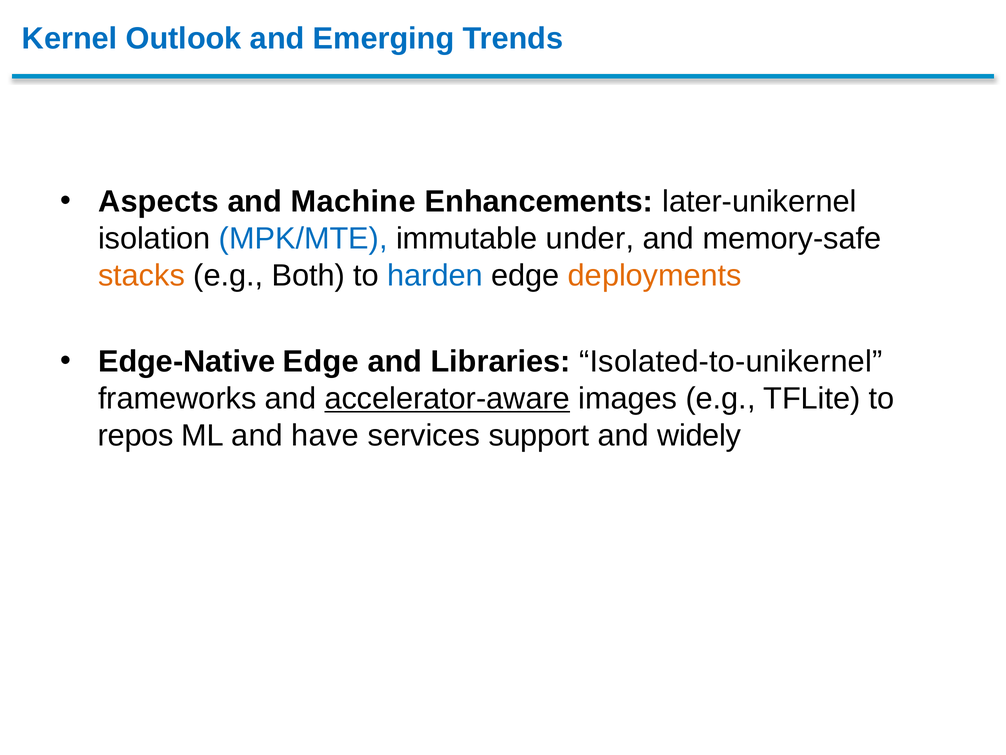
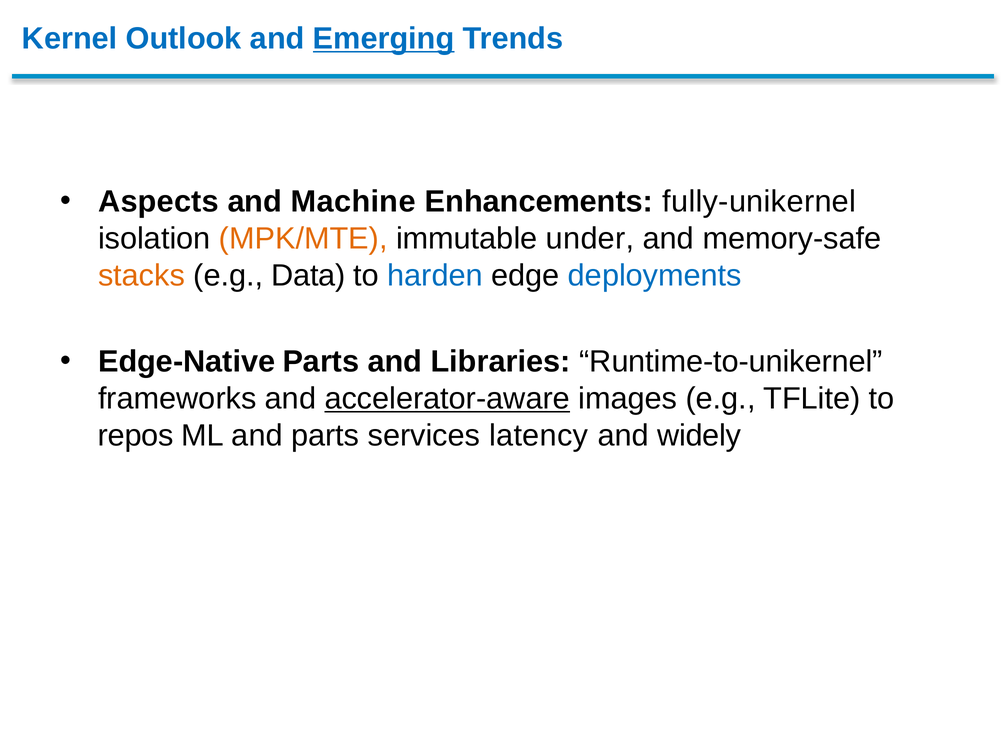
Emerging underline: none -> present (384, 38)
later-unikernel: later-unikernel -> fully-unikernel (759, 202)
MPK/MTE colour: blue -> orange (303, 239)
Both: Both -> Data (308, 275)
deployments colour: orange -> blue (655, 275)
Edge-Native Edge: Edge -> Parts (321, 361)
Isolated-to-unikernel: Isolated-to-unikernel -> Runtime-to-unikernel (731, 361)
and have: have -> parts (325, 435)
support: support -> latency (539, 435)
